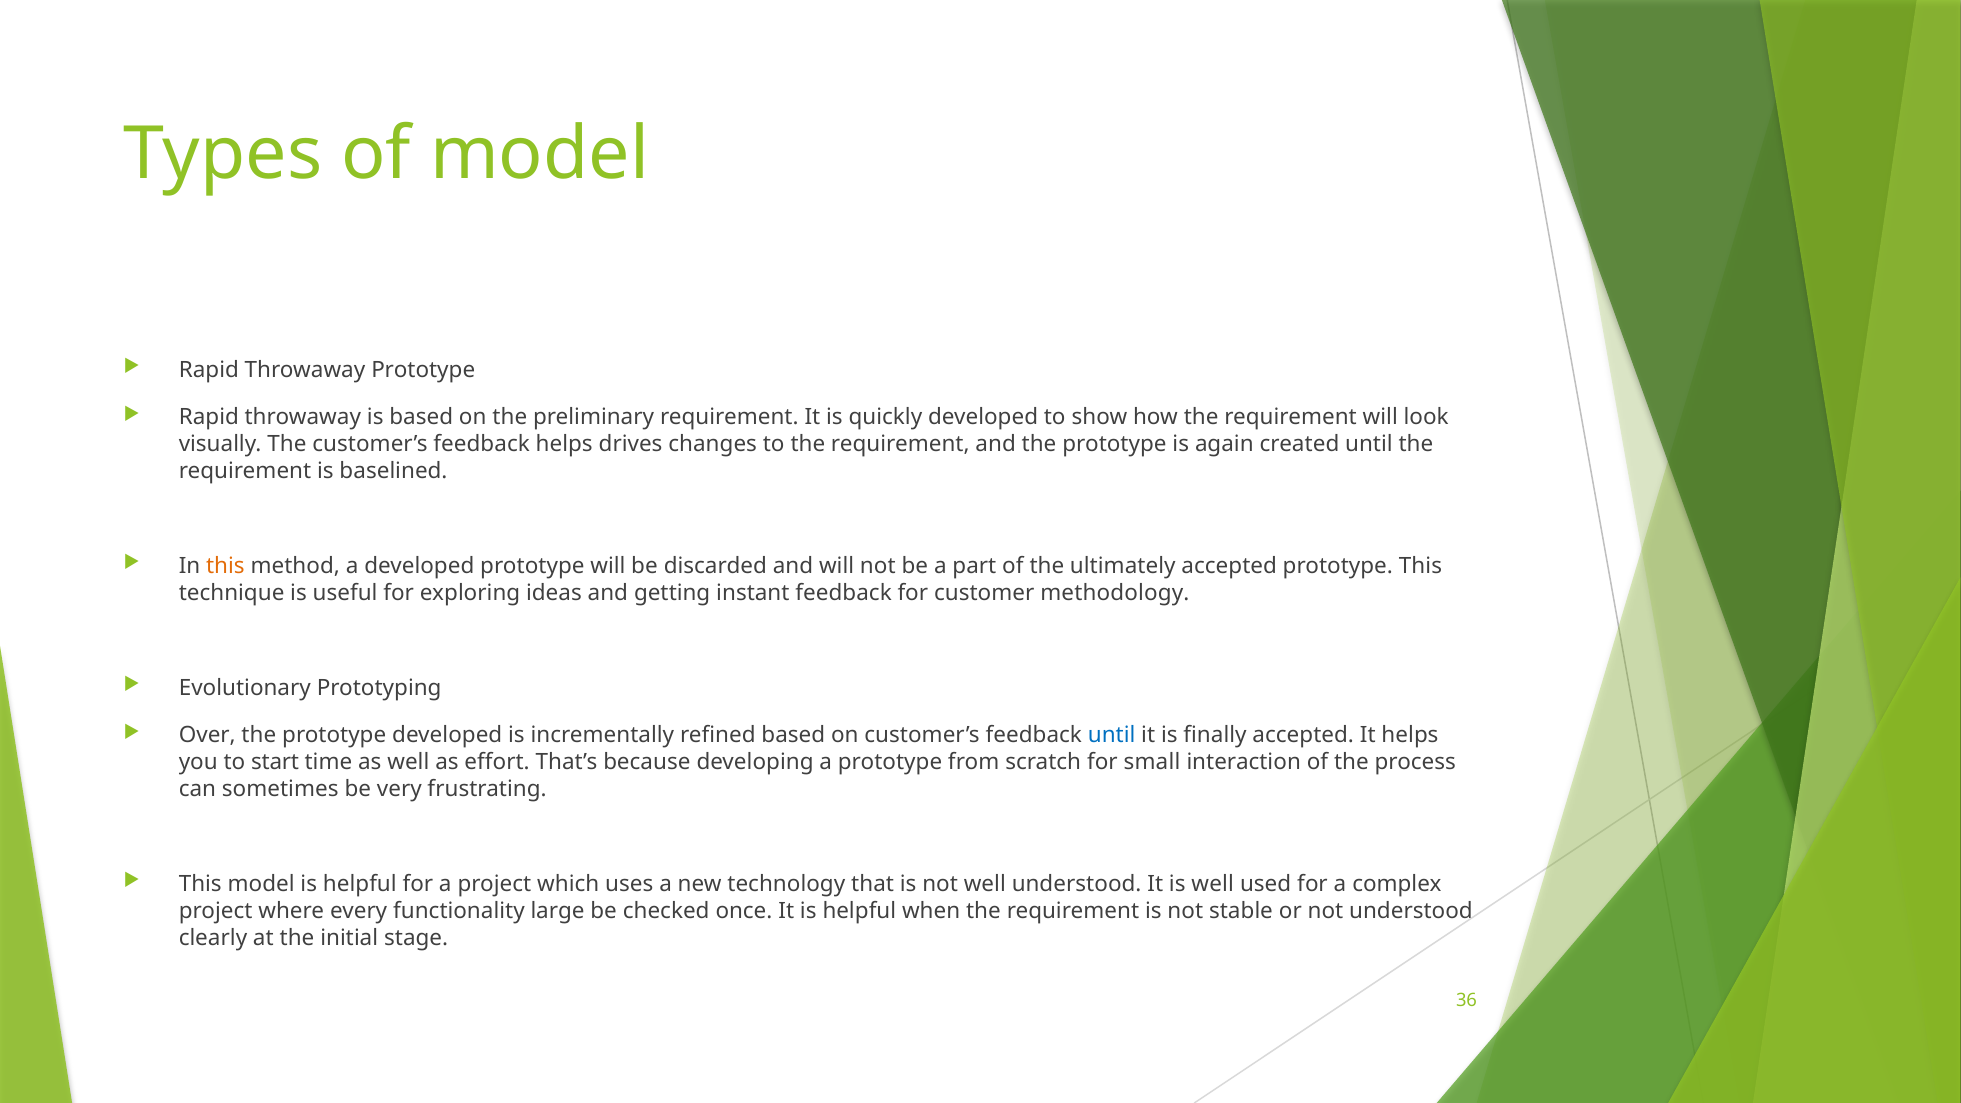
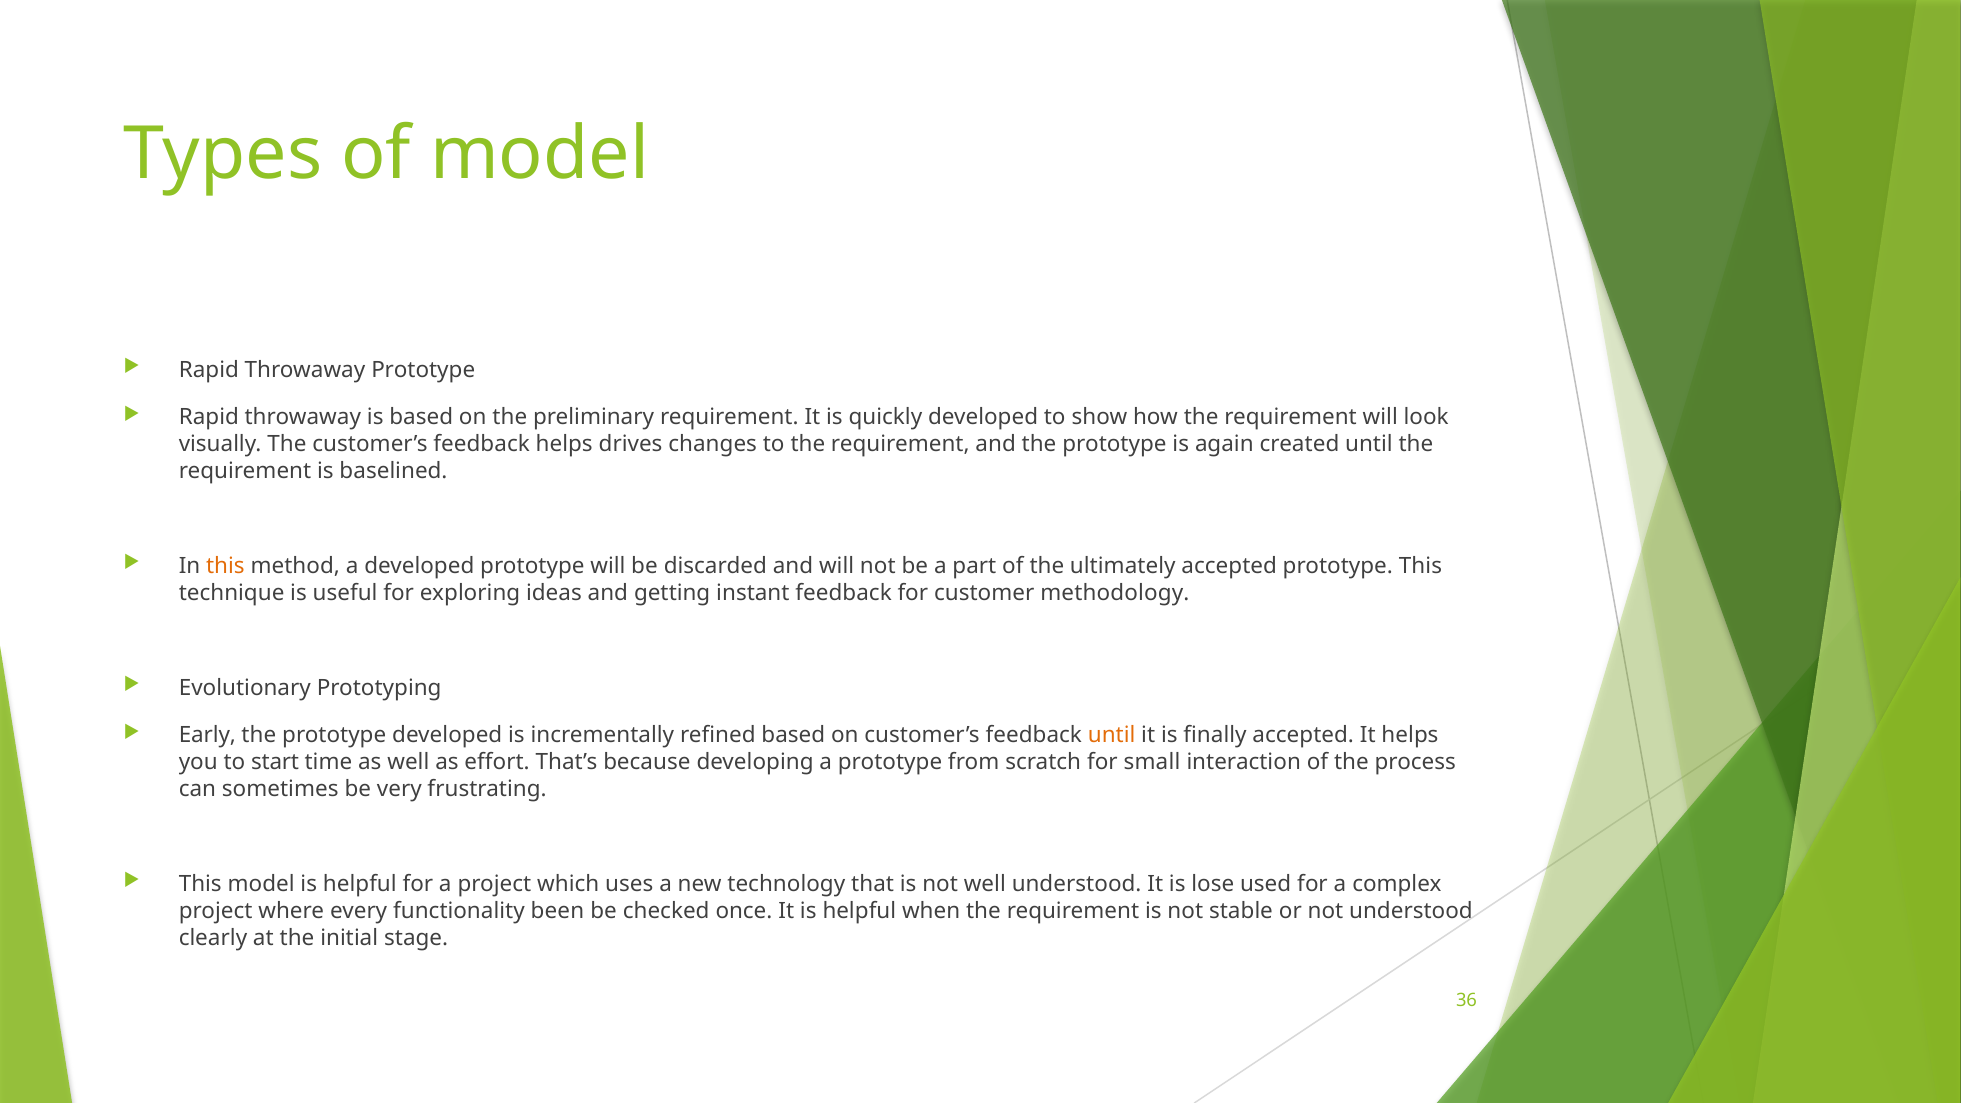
Over: Over -> Early (207, 735)
until colour: blue -> orange (1112, 735)
is well: well -> lose (1213, 884)
large: large -> been (557, 911)
